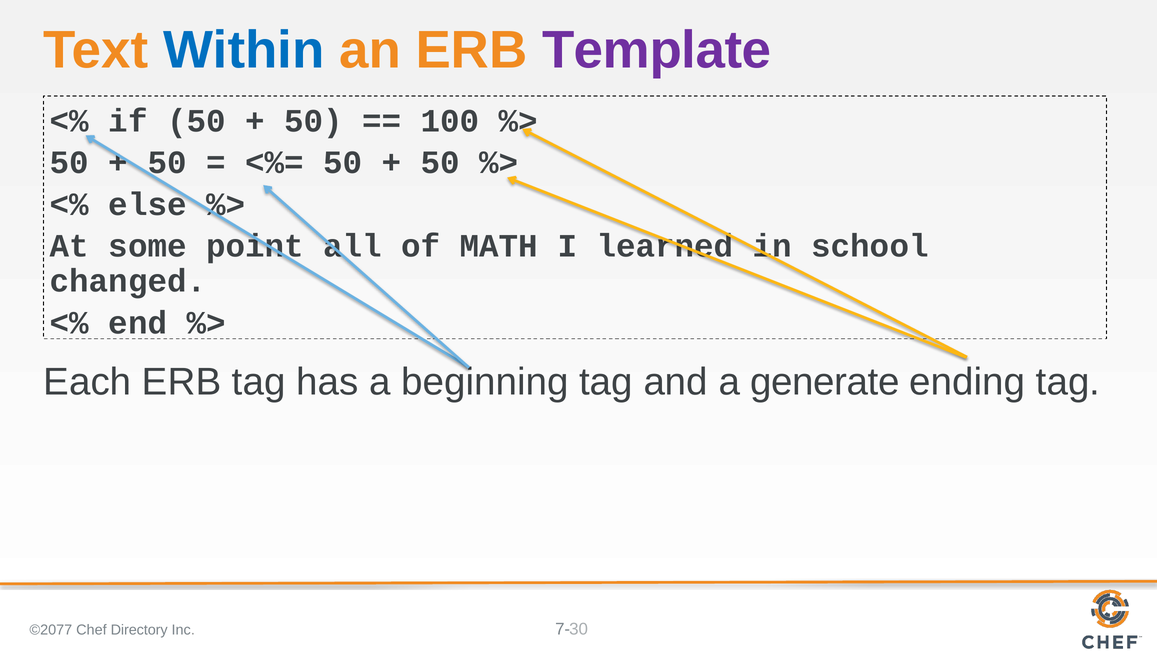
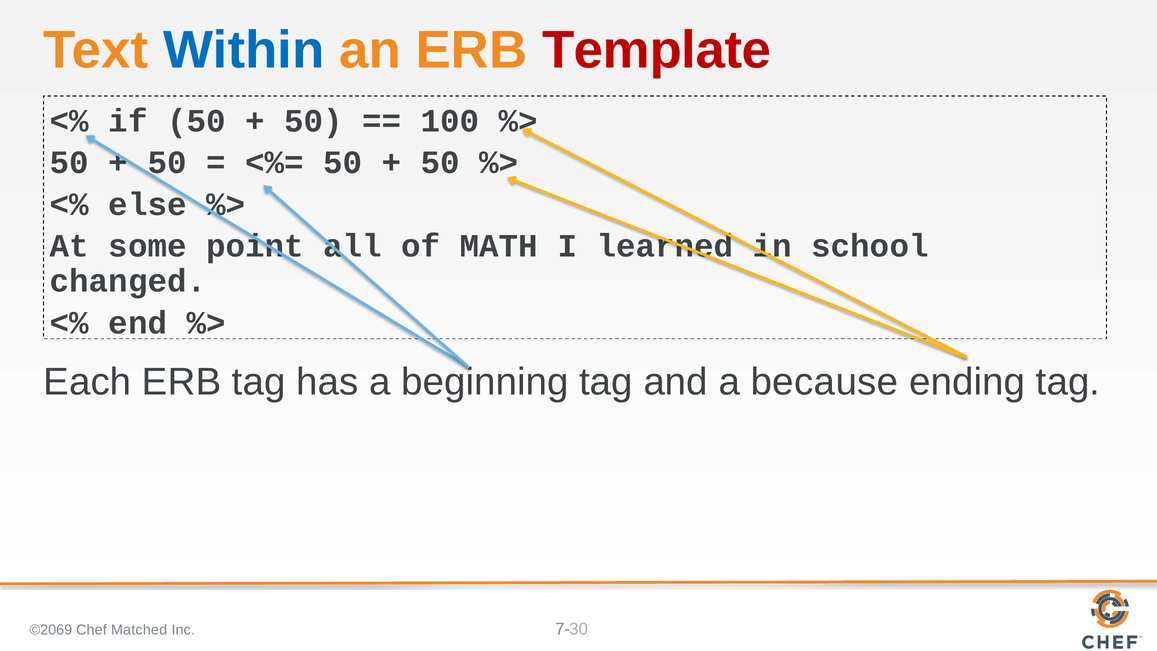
Template colour: purple -> red (657, 50)
generate: generate -> because (825, 382)
©2077: ©2077 -> ©2069 (51, 630)
Directory: Directory -> Matched (139, 630)
